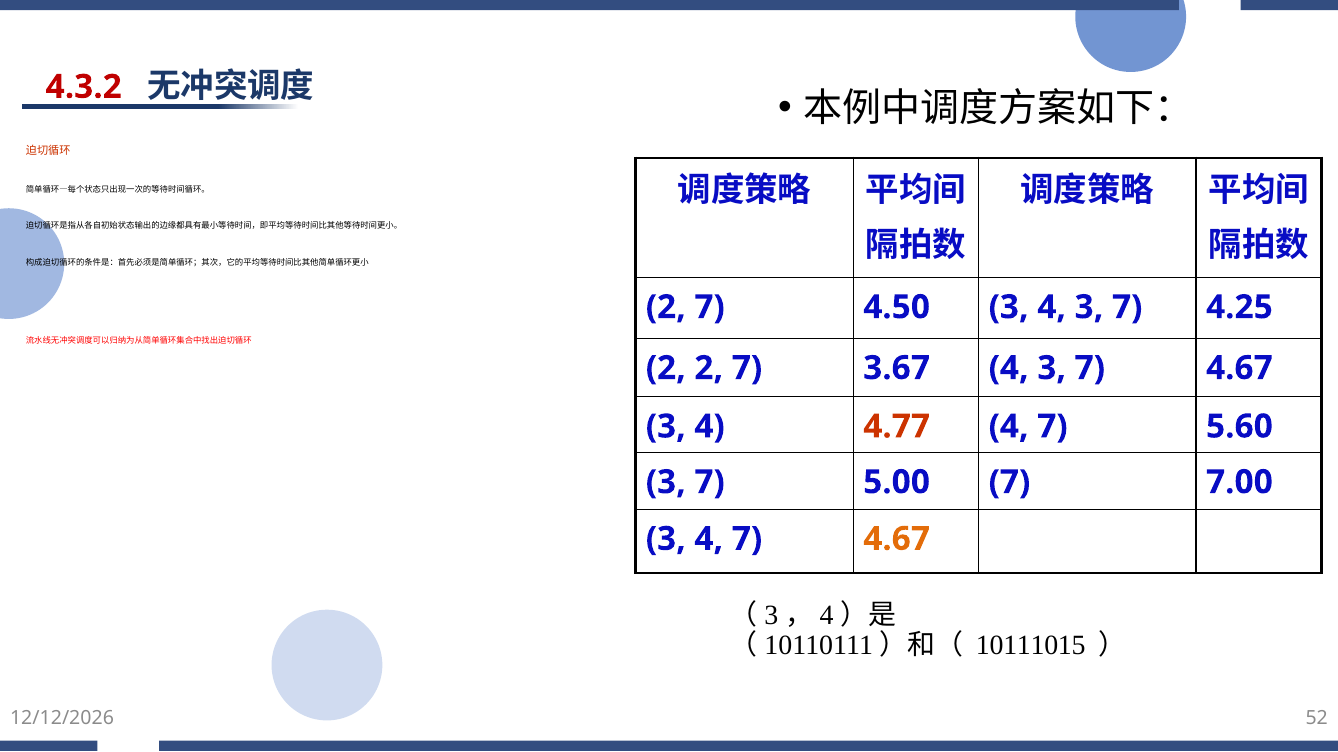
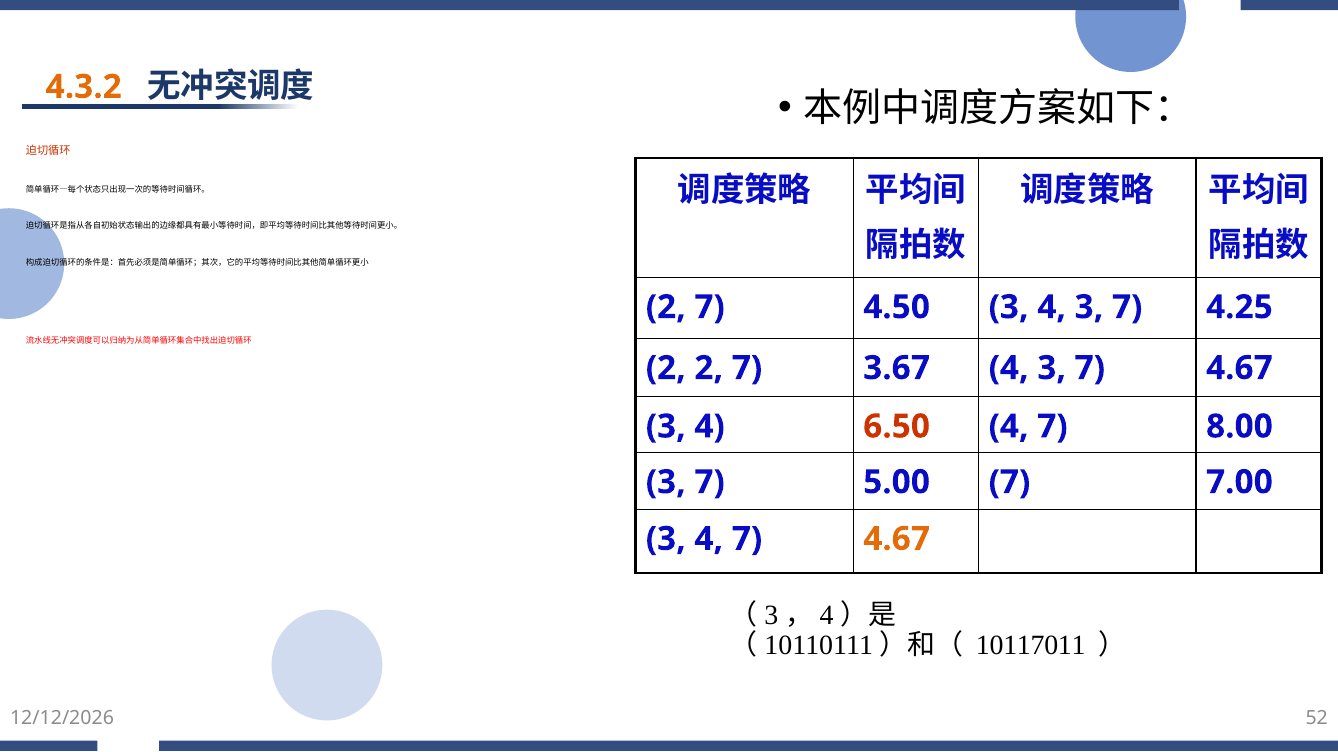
4.3.2 colour: red -> orange (84, 87)
4.77: 4.77 -> 6.50 (897, 427)
5.60: 5.60 -> 8.00 (1239, 427)
10111015: 10111015 -> 10117011 (1031, 646)
